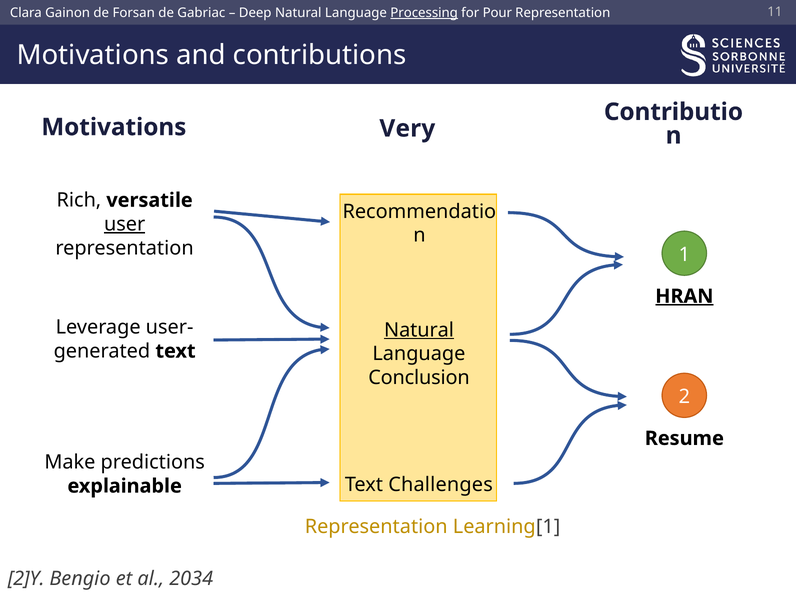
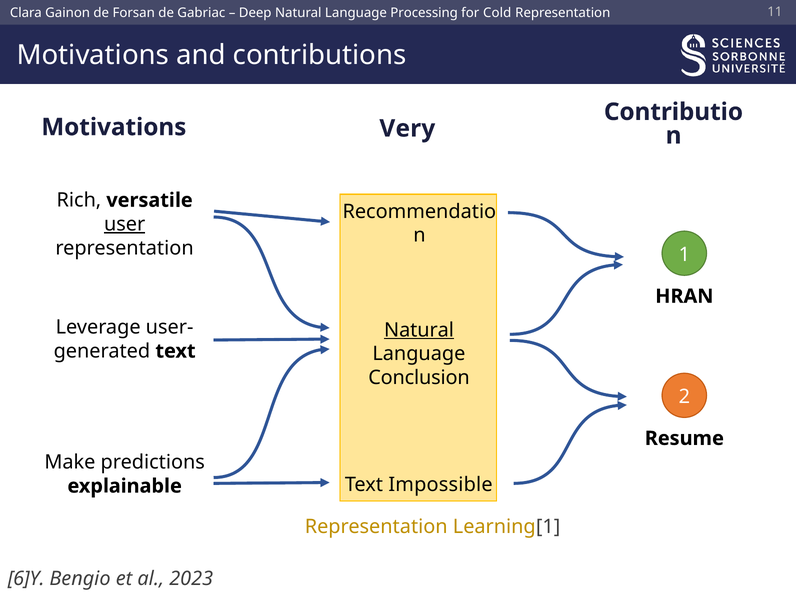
Processing underline: present -> none (424, 13)
Pour: Pour -> Cold (497, 13)
HRAN underline: present -> none (684, 296)
Challenges: Challenges -> Impossible (441, 485)
2]Y: 2]Y -> 6]Y (26, 579)
2034: 2034 -> 2023 (191, 579)
